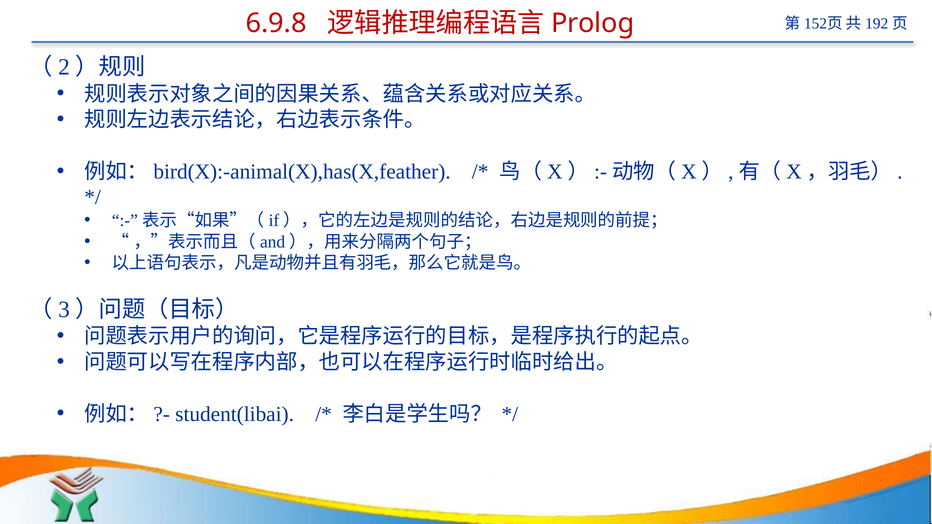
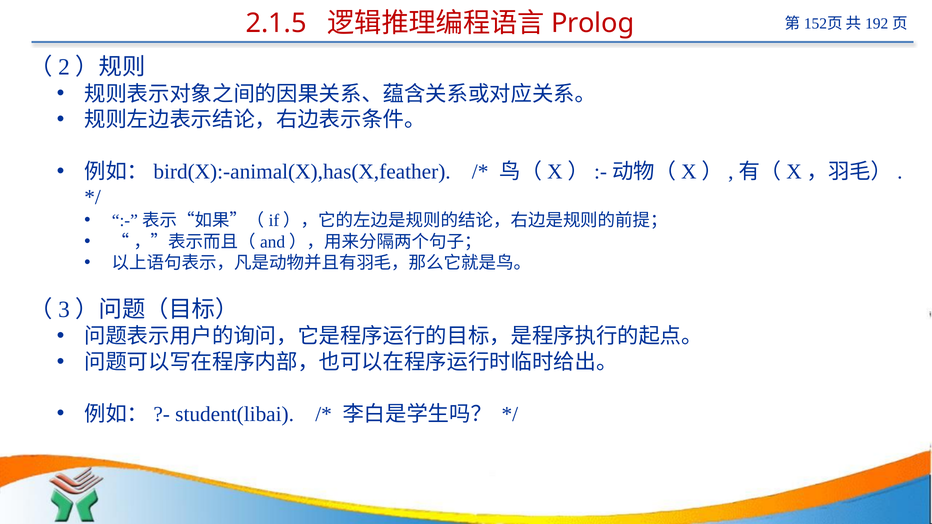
6.9.8: 6.9.8 -> 2.1.5 (276, 23)
